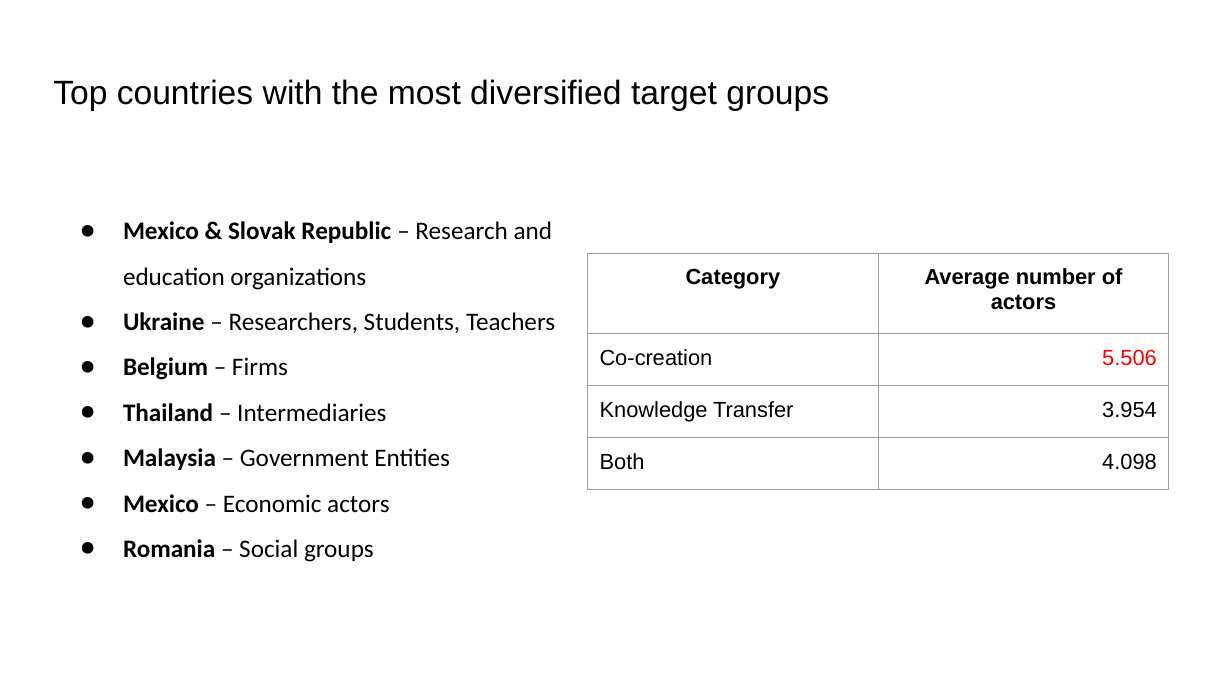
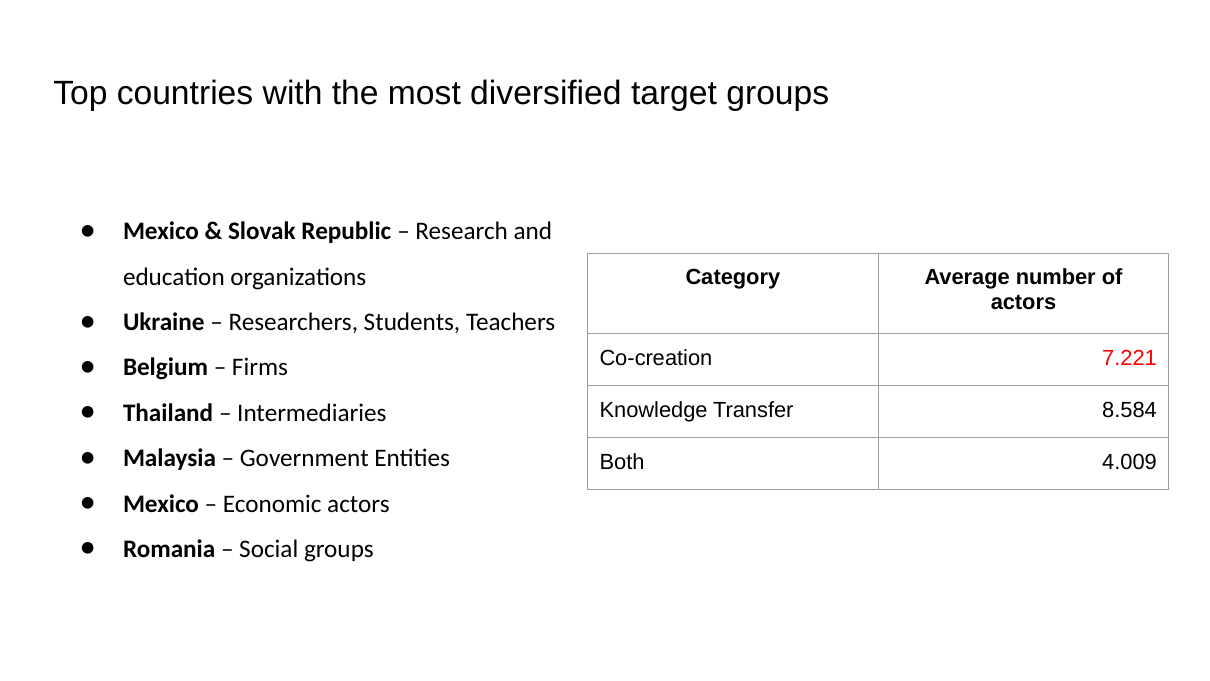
5.506: 5.506 -> 7.221 (1130, 358)
3.954: 3.954 -> 8.584 (1130, 410)
4.098: 4.098 -> 4.009 (1130, 462)
